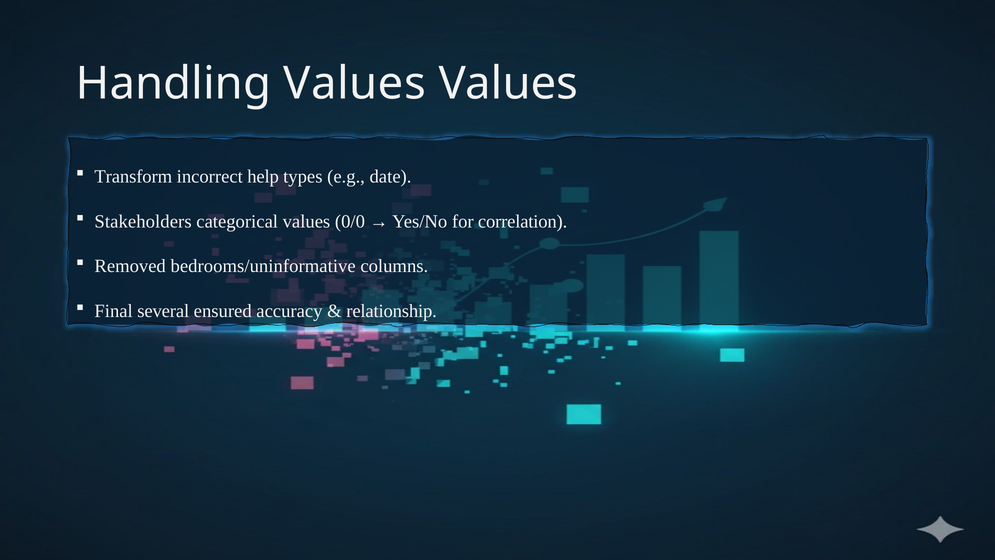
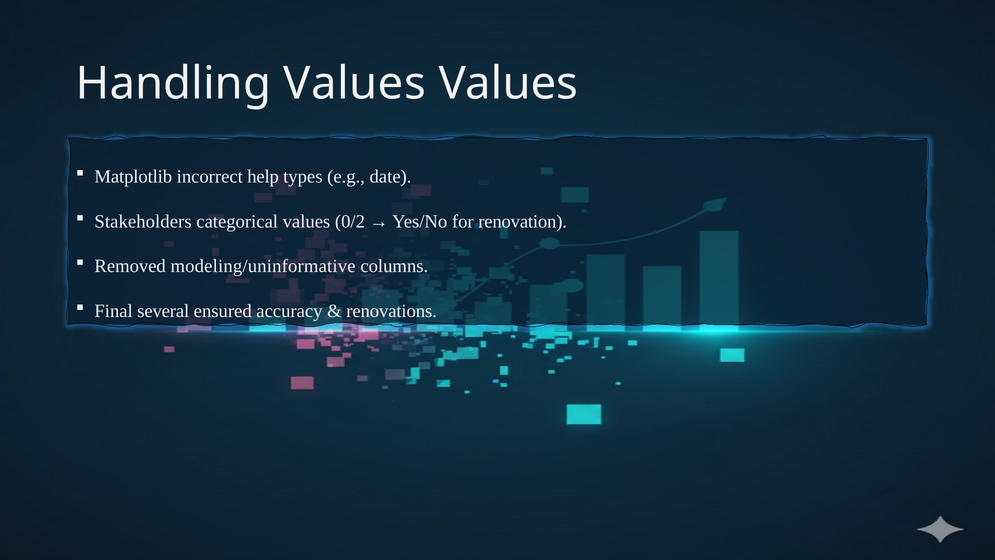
Transform: Transform -> Matplotlib (133, 177)
0/0: 0/0 -> 0/2 (350, 221)
correlation: correlation -> renovation (523, 221)
bedrooms/uninformative: bedrooms/uninformative -> modeling/uninformative (263, 266)
relationship: relationship -> renovations (392, 311)
